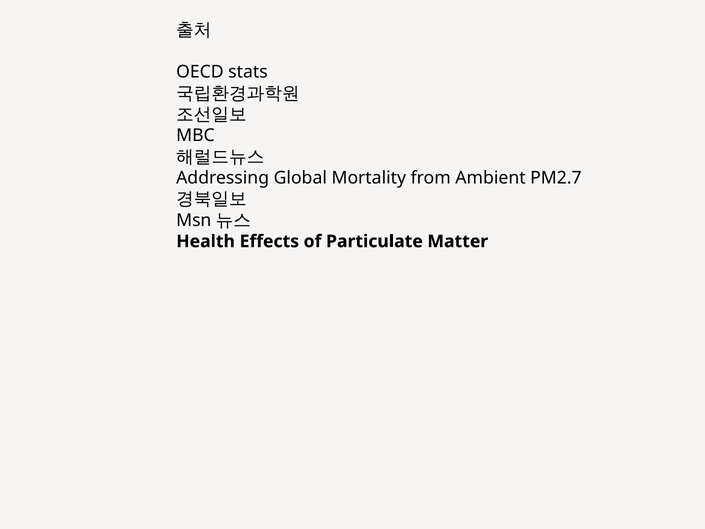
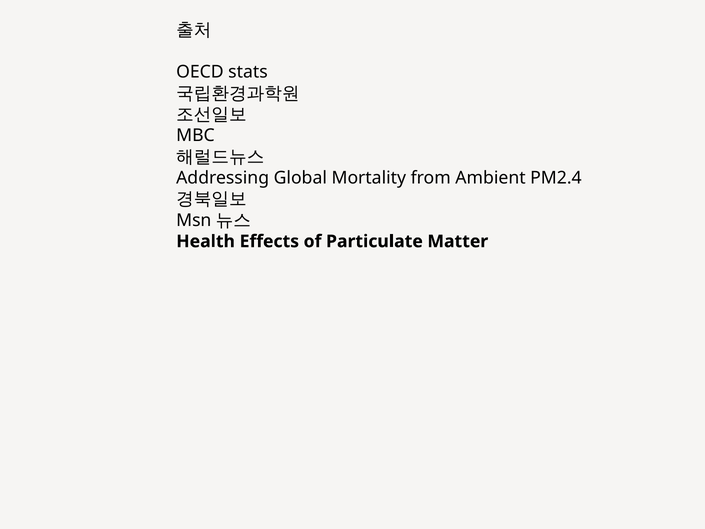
PM2.7: PM2.7 -> PM2.4 (556, 178)
